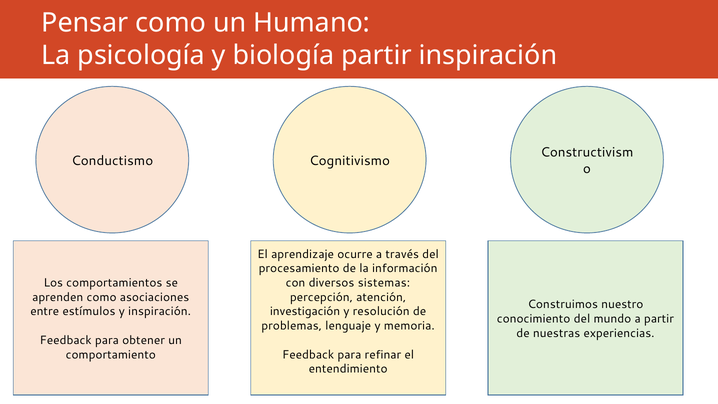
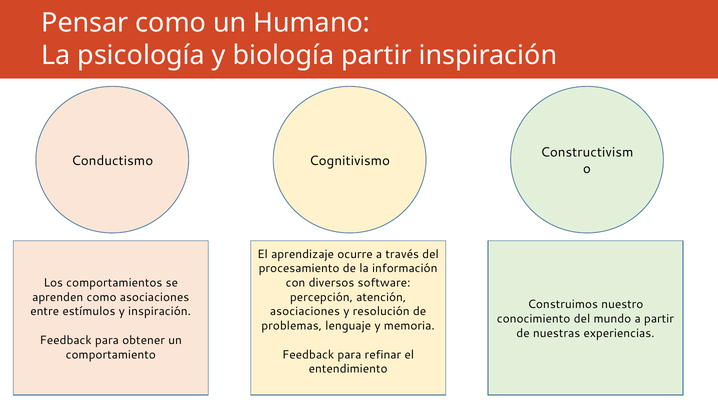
sistemas: sistemas -> software (384, 283)
investigación: investigación -> asociaciones (305, 311)
